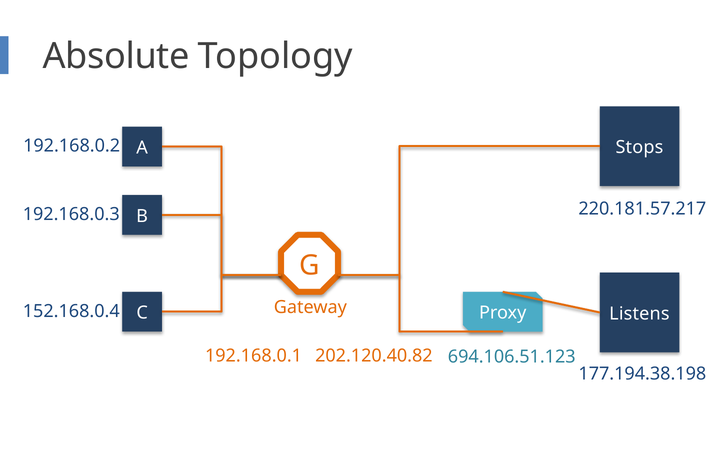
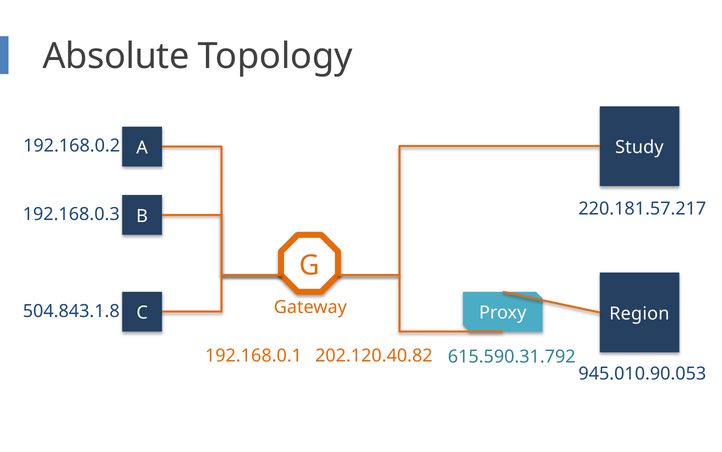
Stops: Stops -> Study (639, 147)
152.168.0.4: 152.168.0.4 -> 504.843.1.8 (71, 311)
Listens: Listens -> Region (639, 313)
694.106.51.123: 694.106.51.123 -> 615.590.31.792 (512, 356)
177.194.38.198: 177.194.38.198 -> 945.010.90.053 (642, 373)
